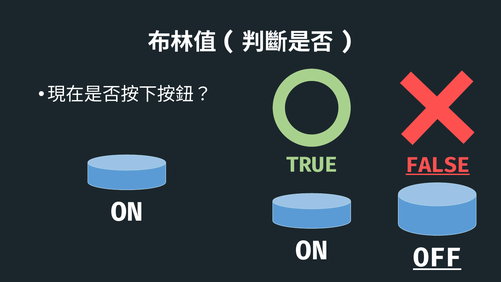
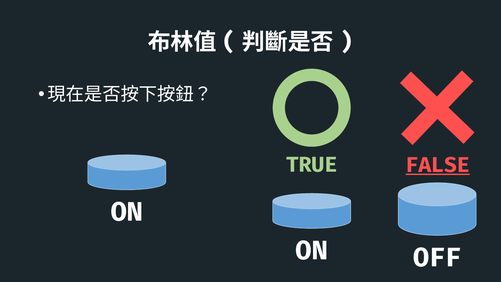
OFF underline: present -> none (437, 258)
